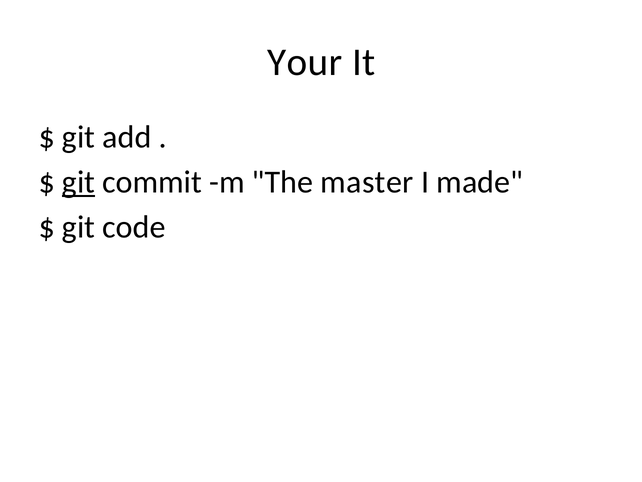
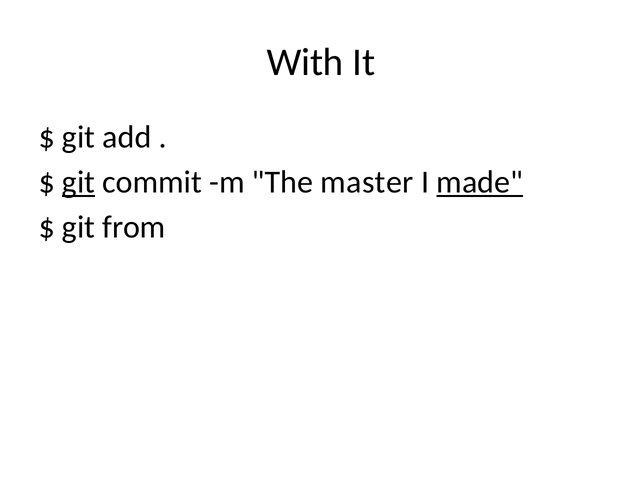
Your: Your -> With (305, 62)
made underline: none -> present (480, 182)
code: code -> from (134, 227)
